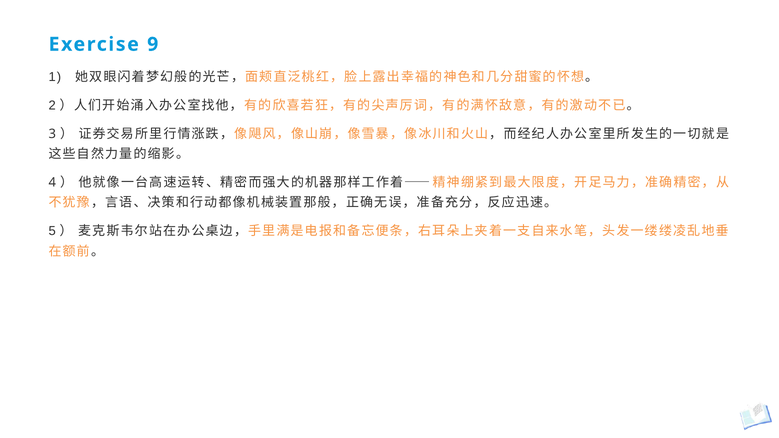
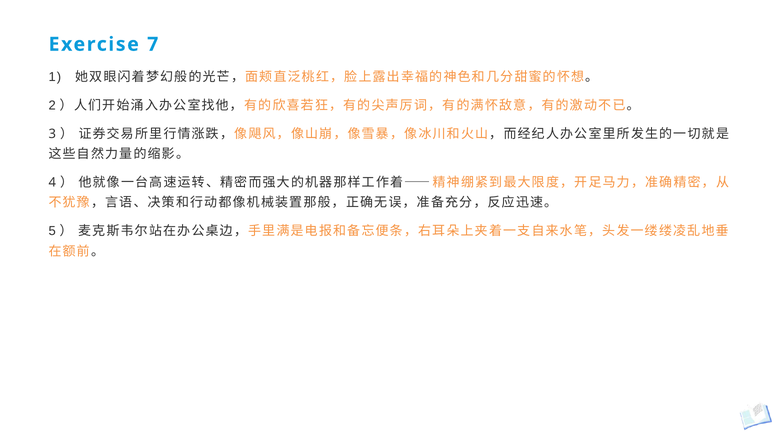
9: 9 -> 7 (153, 44)
